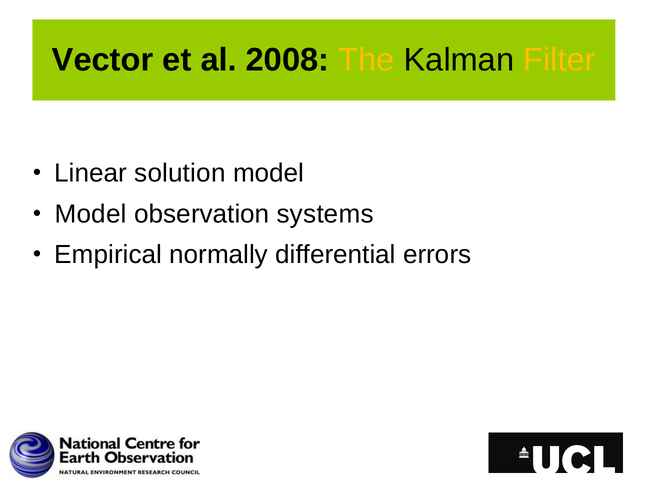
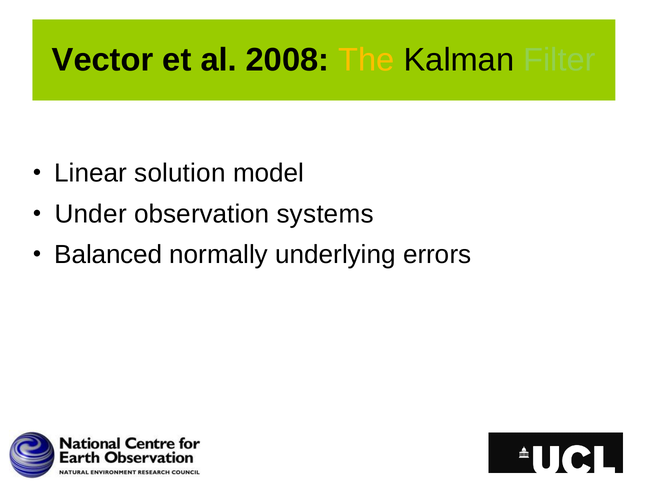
Filter colour: yellow -> light green (559, 60)
Model: Model -> Under (91, 214)
Empirical: Empirical -> Balanced (108, 255)
differential: differential -> underlying (335, 255)
